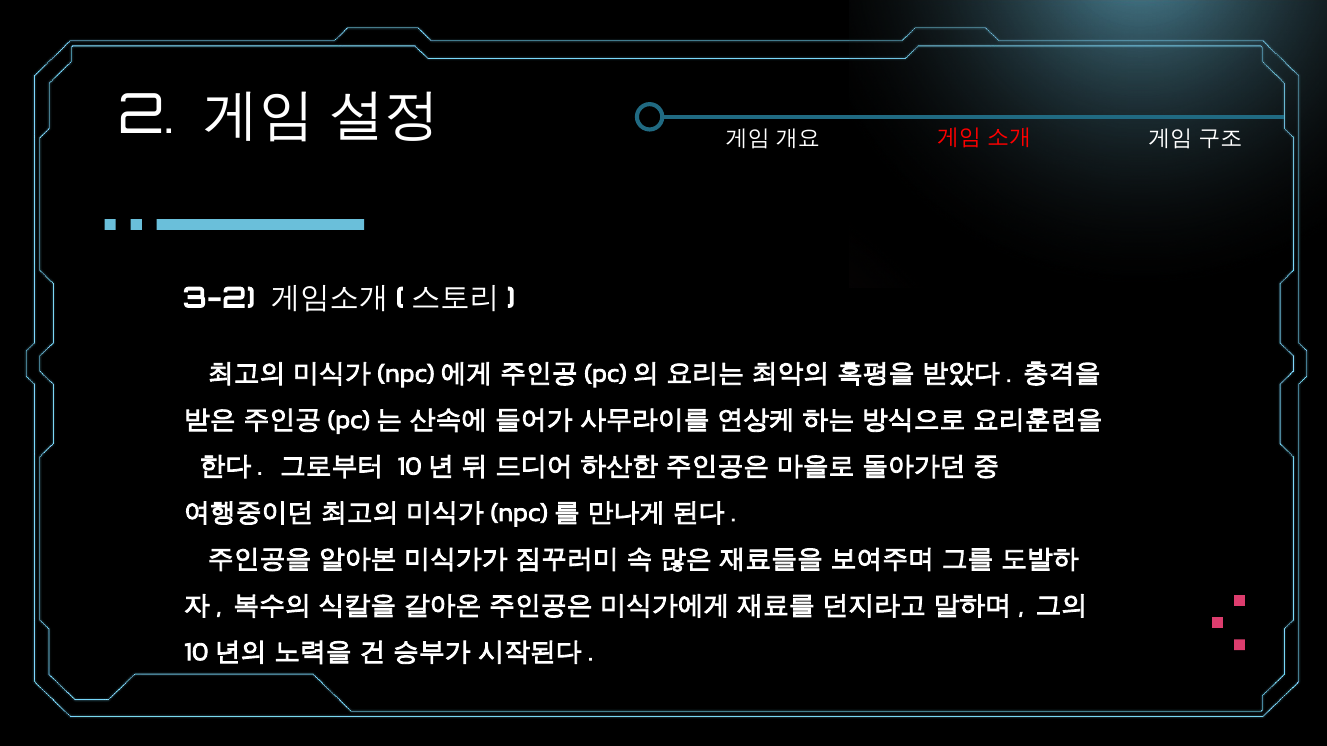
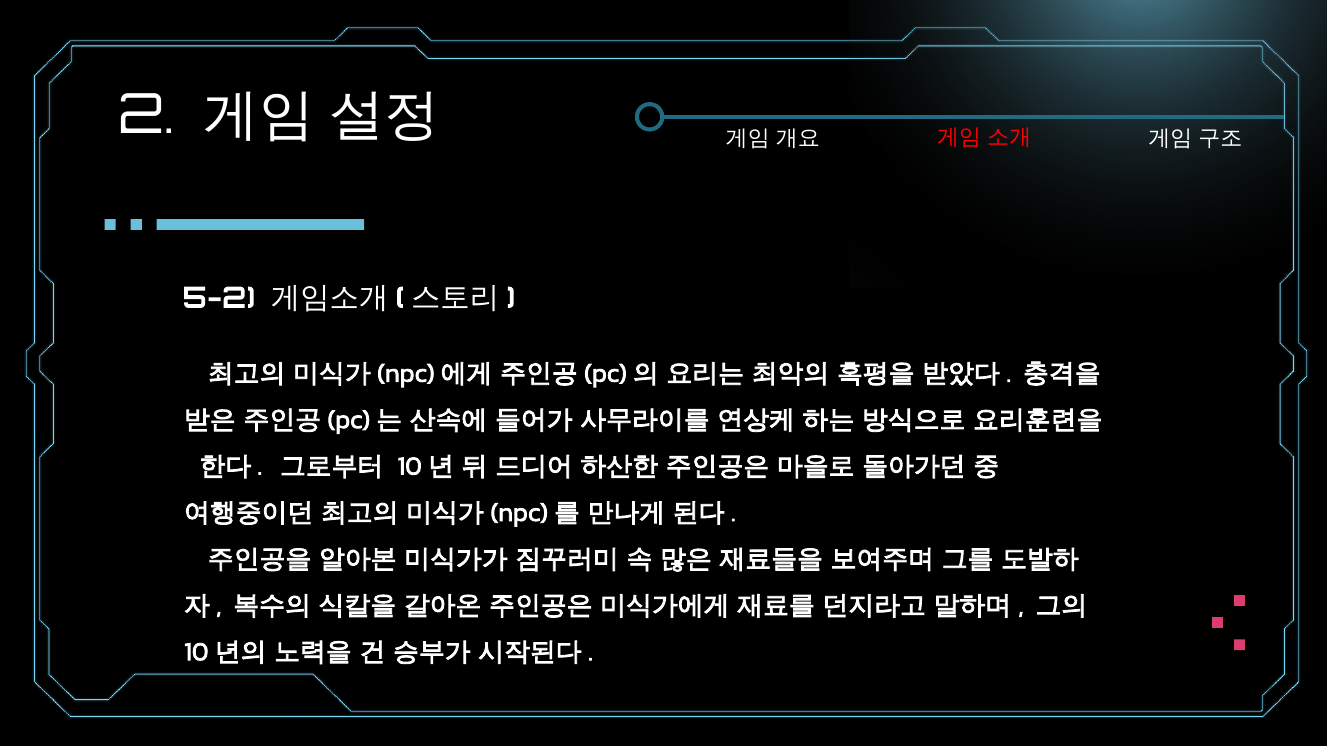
3-2: 3-2 -> 5-2 (219, 298)
